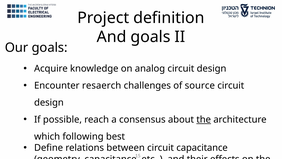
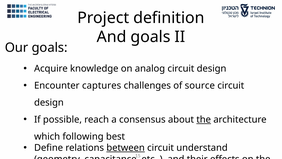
resaerch: resaerch -> captures (102, 85)
between underline: none -> present (126, 147)
circuit capacitance: capacitance -> understand (202, 147)
